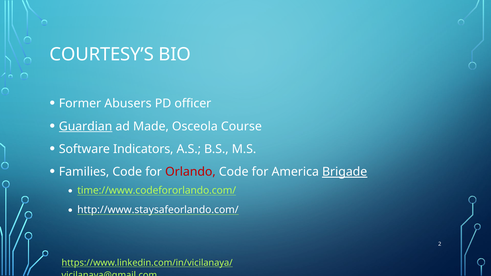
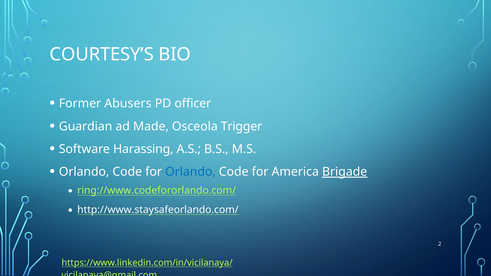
Guardian underline: present -> none (86, 126)
Course: Course -> Trigger (242, 126)
Indicators: Indicators -> Harassing (143, 149)
Families: Families -> Orlando (84, 172)
Orlando colour: red -> blue (190, 172)
time://www.codefororlando.com/: time://www.codefororlando.com/ -> ring://www.codefororlando.com/ (157, 191)
